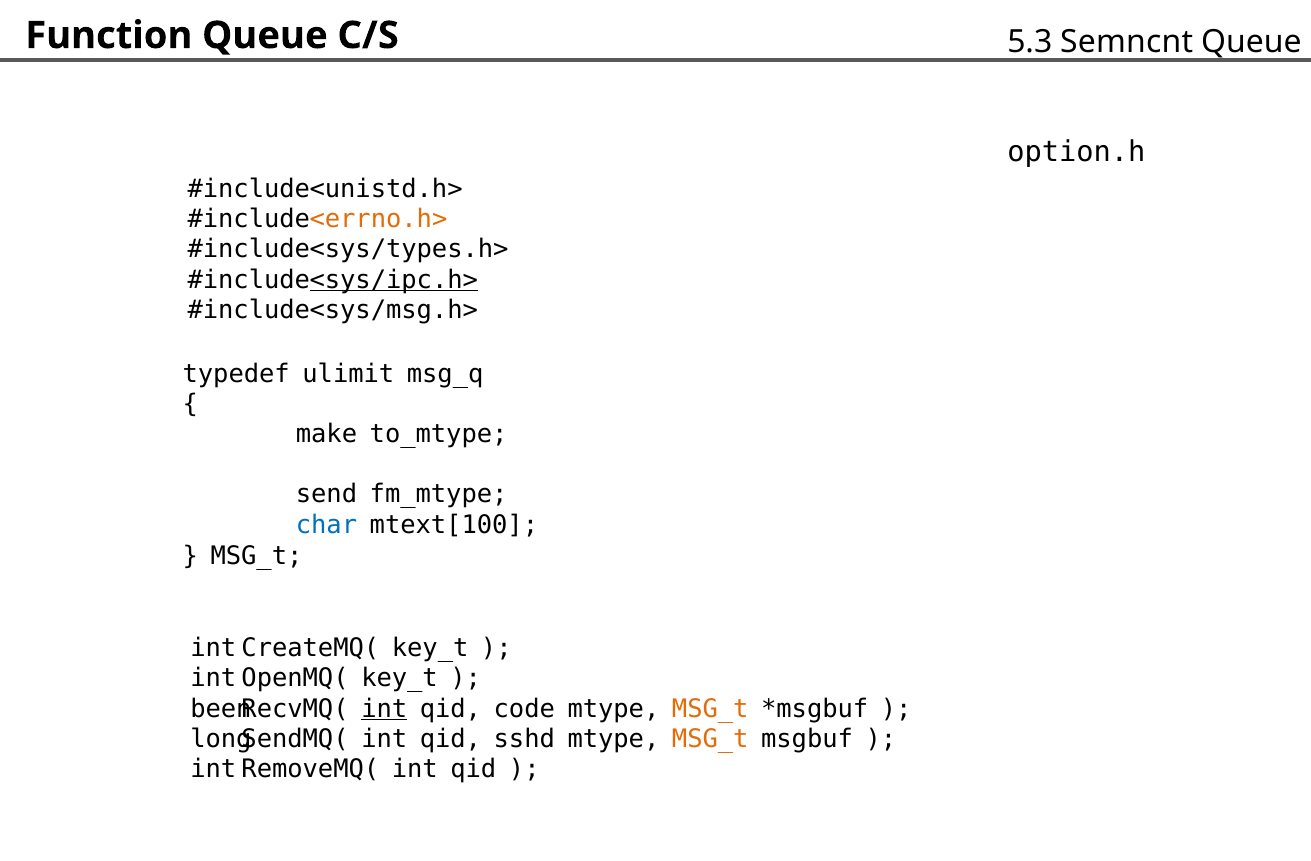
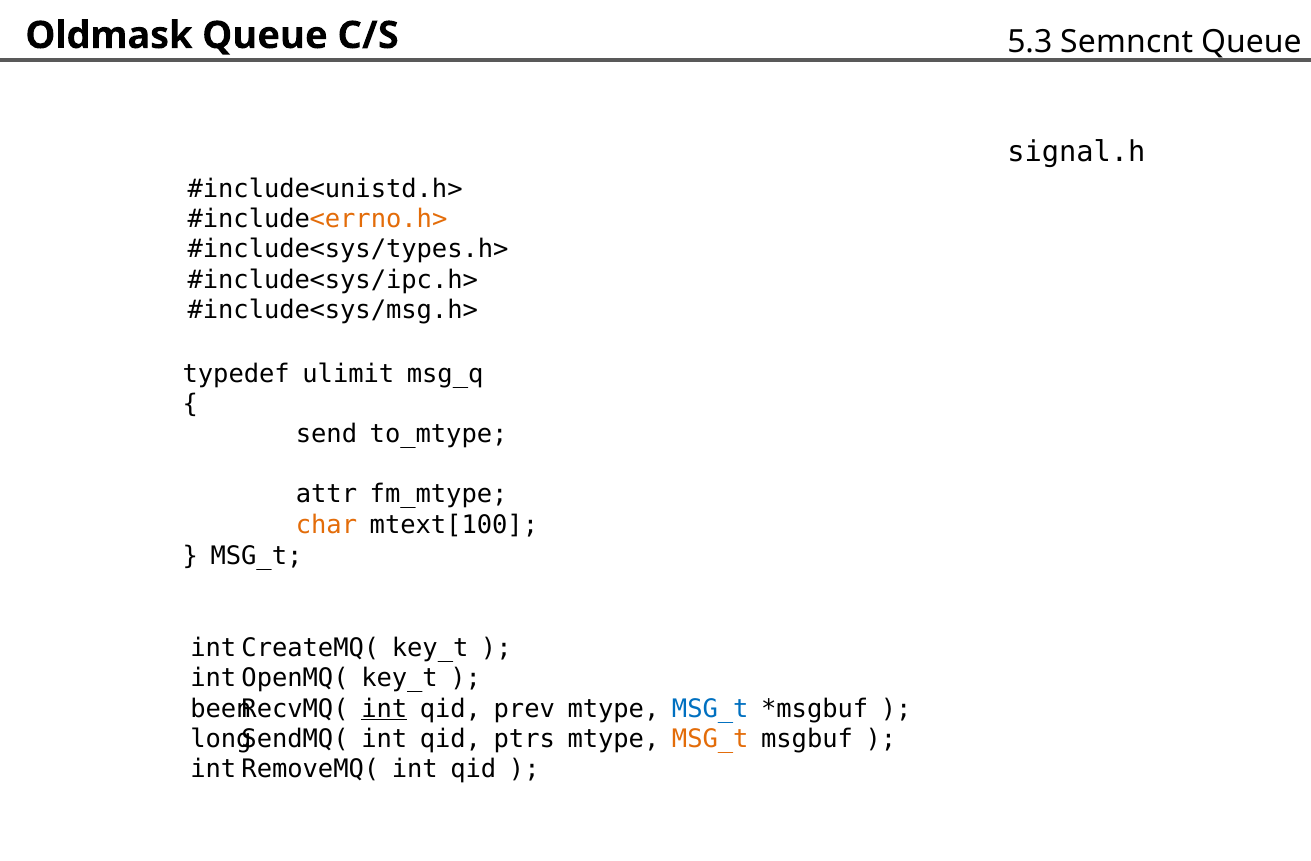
Function: Function -> Oldmask (109, 36)
option.h: option.h -> signal.h (1076, 152)
<sys/ipc.h> underline: present -> none (394, 280)
make: make -> send (326, 434)
send: send -> attr (326, 495)
char colour: blue -> orange (326, 525)
code: code -> prev (524, 709)
MSG_t colour: orange -> blue (710, 709)
sshd: sshd -> ptrs (524, 739)
